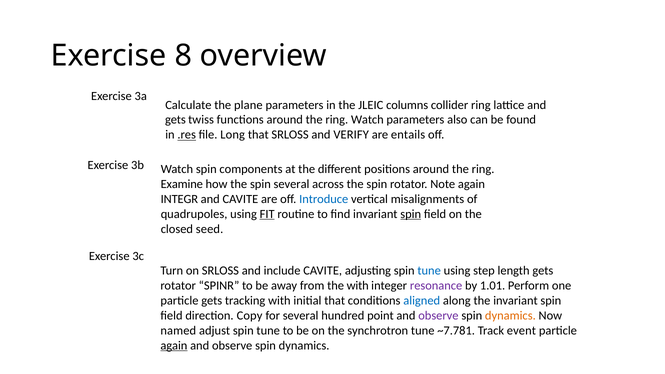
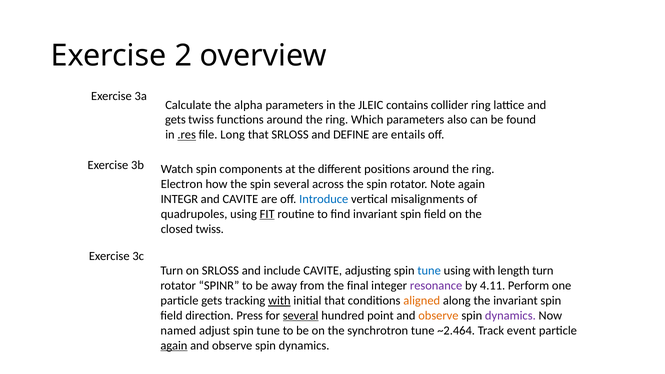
8: 8 -> 2 (183, 56)
plane: plane -> alpha (248, 105)
columns: columns -> contains (407, 105)
ring Watch: Watch -> Which (367, 120)
VERIFY: VERIFY -> DEFINE (351, 135)
Examine: Examine -> Electron (182, 184)
spin underline: present -> none (411, 214)
closed seed: seed -> twiss (210, 229)
using step: step -> with (484, 271)
length gets: gets -> turn (543, 271)
the with: with -> final (358, 286)
1.01: 1.01 -> 4.11 (493, 286)
with underline: none -> present (279, 301)
aligned colour: blue -> orange (422, 301)
Copy: Copy -> Press (250, 316)
several underline: none -> present (301, 316)
observe colour: purple -> orange (438, 316)
dynamics colour: orange -> purple (510, 316)
~7.781: ~7.781 -> ~2.464 (456, 331)
